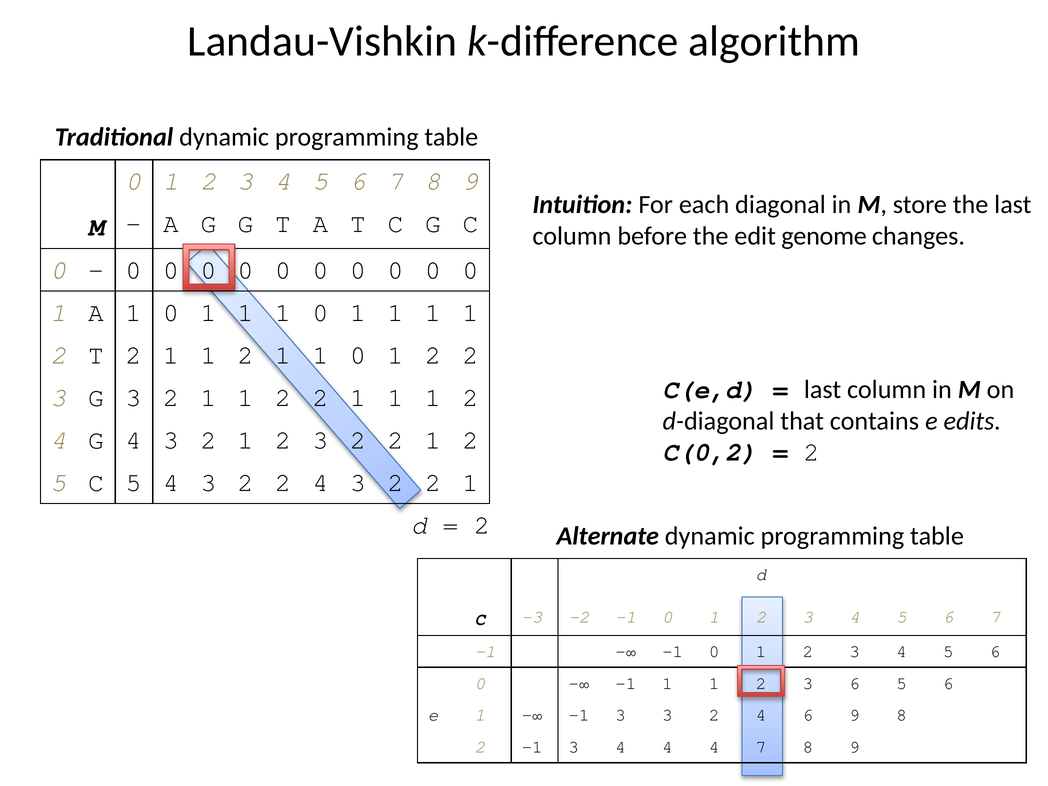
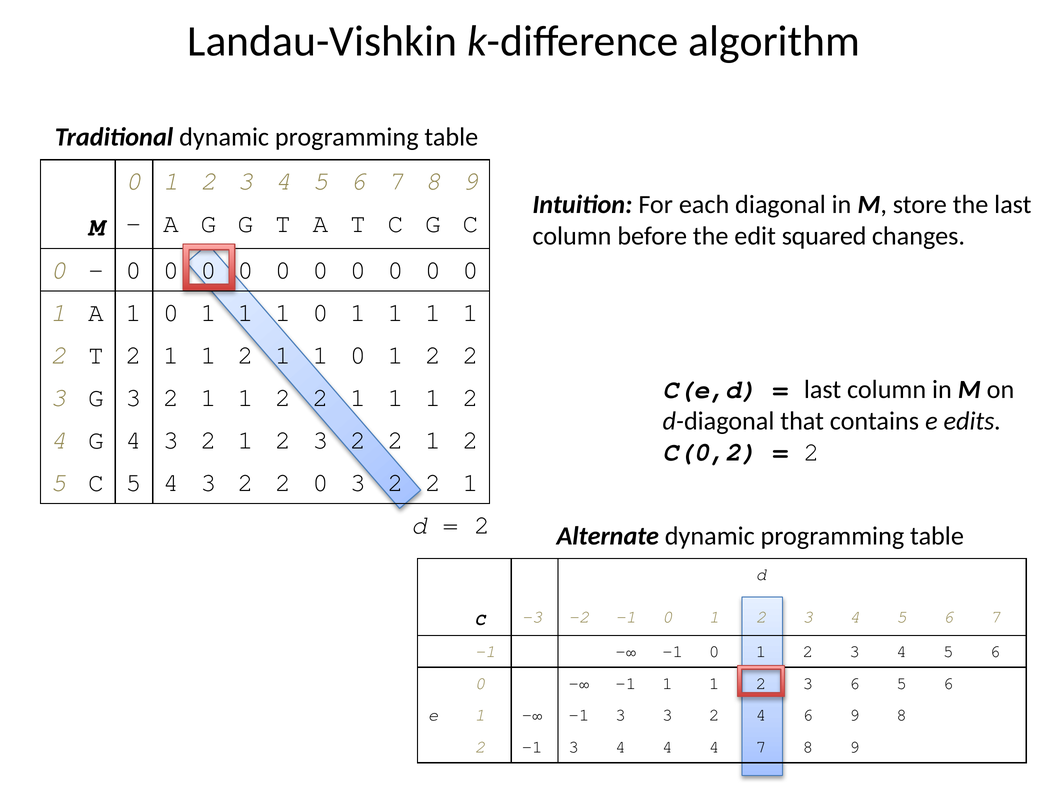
genome: genome -> squared (824, 236)
2 2 4: 4 -> 0 (321, 483)
